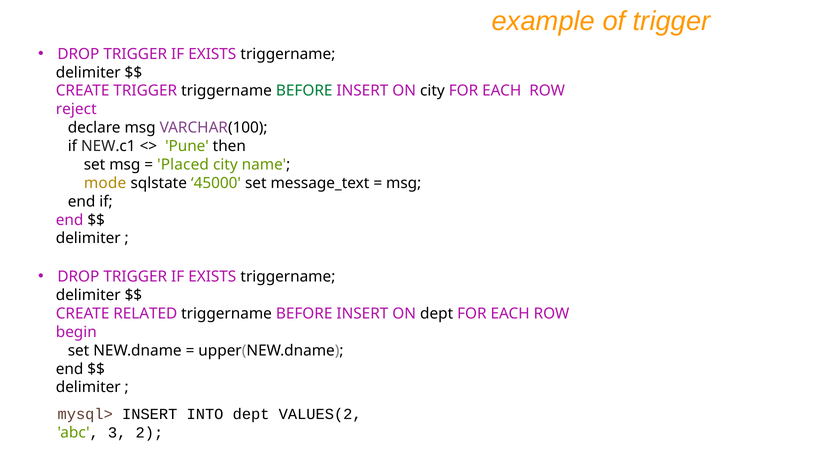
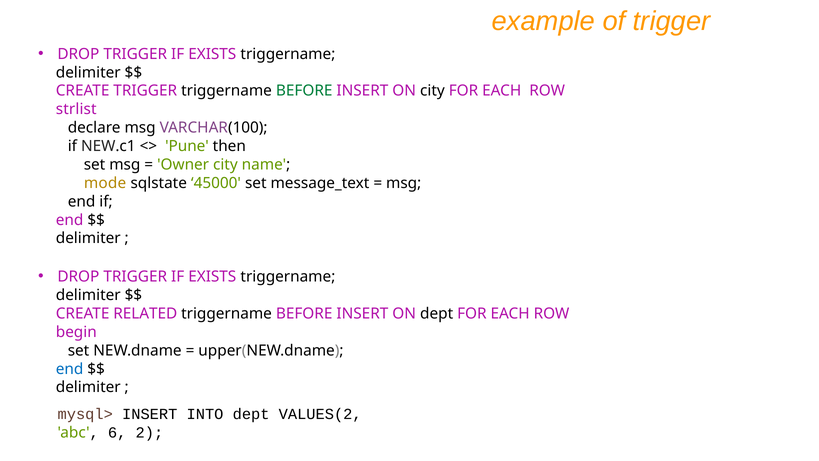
reject: reject -> strlist (76, 109)
Placed: Placed -> Owner (183, 165)
end colour: black -> blue (70, 369)
3: 3 -> 6 (117, 432)
